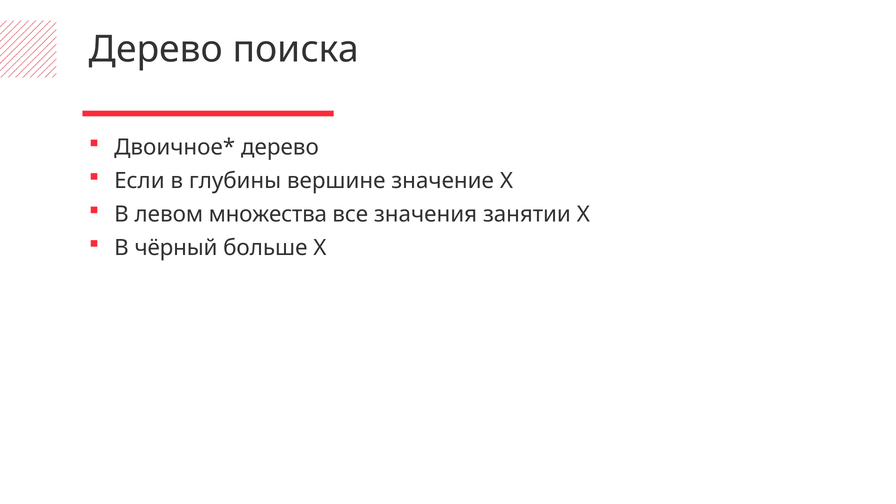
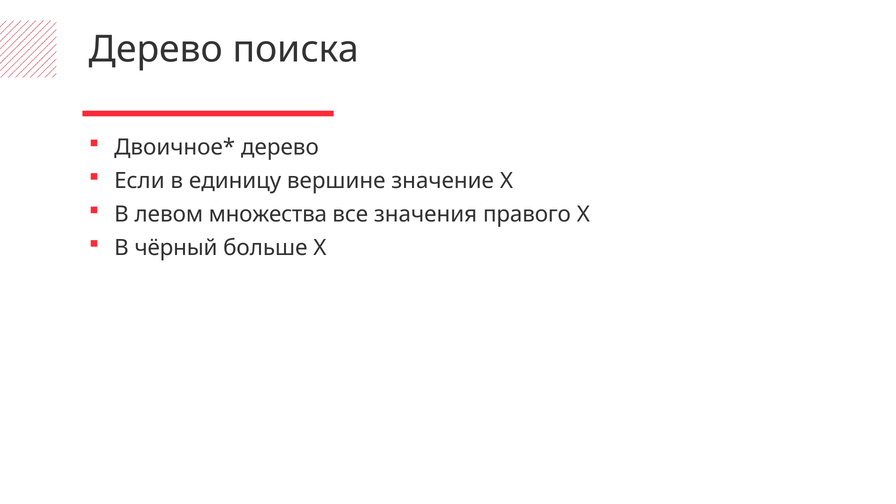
глубины: глубины -> единицу (235, 181)
занятии: занятии -> правого (527, 214)
